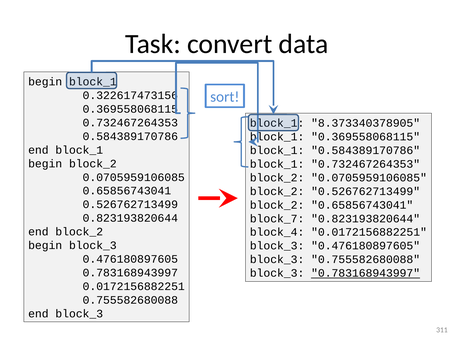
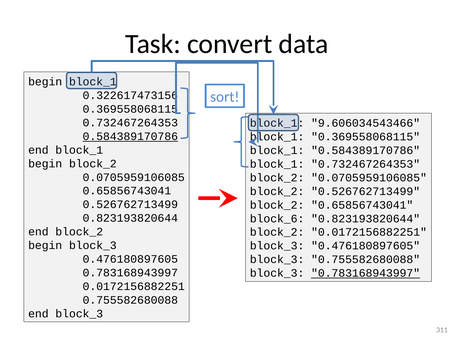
8.373340378905: 8.373340378905 -> 9.606034543466 (366, 123)
0.584389170786 underline: none -> present (130, 136)
block_7: block_7 -> block_6 (277, 218)
block_4: block_4 -> block_2 (277, 232)
